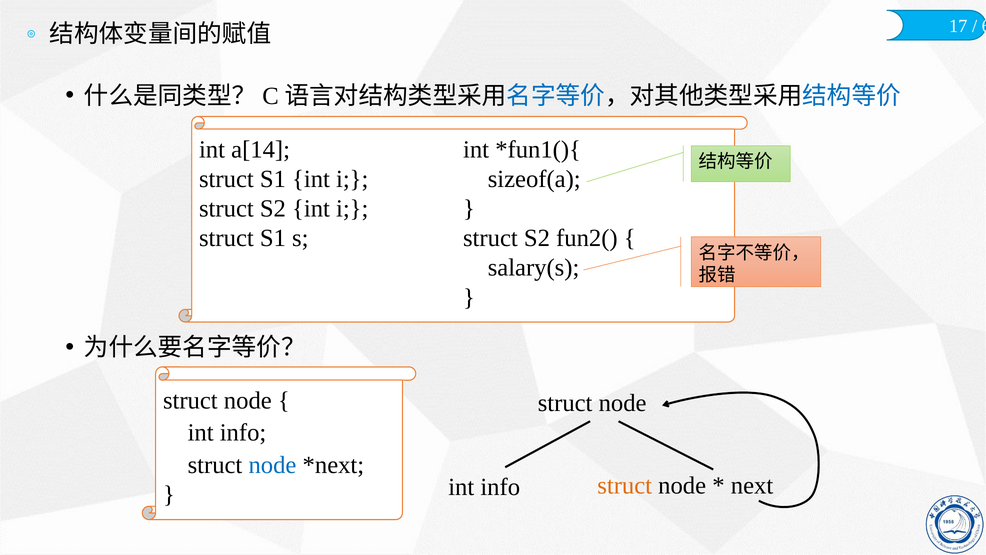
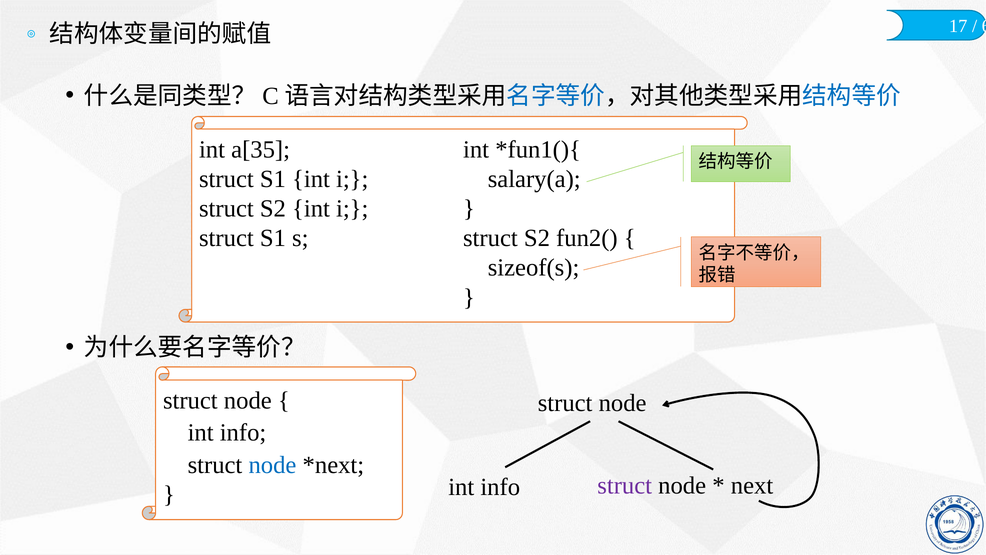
a[14: a[14 -> a[35 (261, 149)
sizeof(a: sizeof(a -> salary(a (534, 179)
salary(s: salary(s -> sizeof(s (534, 268)
struct colour: orange -> purple (625, 486)
